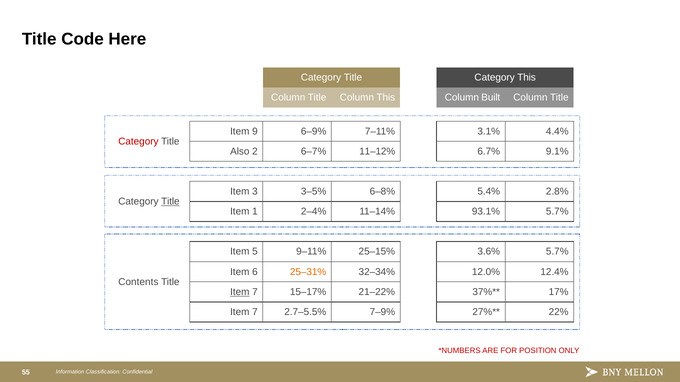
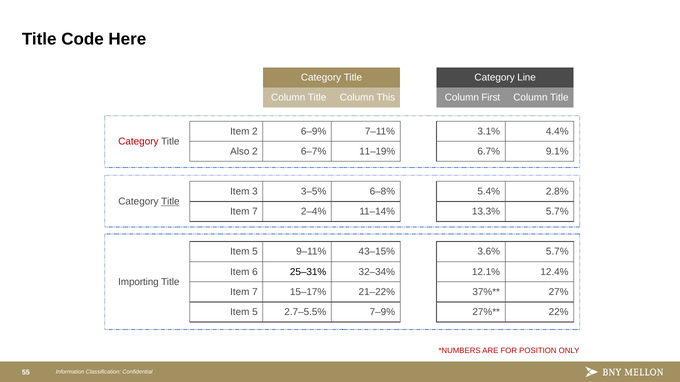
Category This: This -> Line (527, 78)
Built: Built -> First (491, 98)
Item 9: 9 -> 2 (255, 132)
11–12%: 11–12% -> 11–19% (377, 152)
1: 1 -> 7 (255, 212)
93.1%: 93.1% -> 13.3% (486, 212)
25–15%: 25–15% -> 43–15% (377, 252)
25–31% colour: orange -> black (308, 272)
12.0%: 12.0% -> 12.1% (486, 272)
Contents: Contents -> Importing (138, 282)
Item underline: present -> none (240, 292)
17%: 17% -> 27% (559, 292)
7: 7 -> 5 (255, 313)
